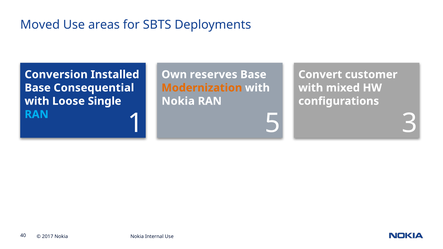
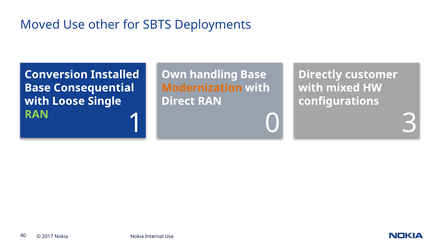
areas: areas -> other (104, 25)
reserves: reserves -> handling (214, 75)
Convert: Convert -> Directly (320, 75)
Nokia: Nokia -> Direct (178, 101)
RAN colour: light blue -> light green (37, 114)
5: 5 -> 0 (273, 123)
